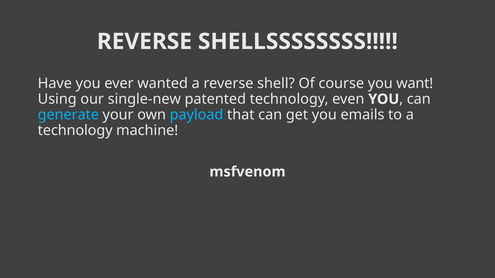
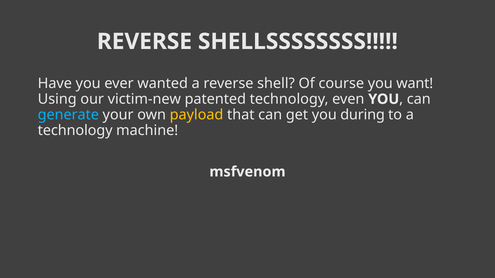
single-new: single-new -> victim-new (144, 99)
payload colour: light blue -> yellow (197, 115)
emails: emails -> during (363, 115)
